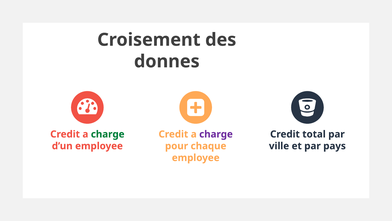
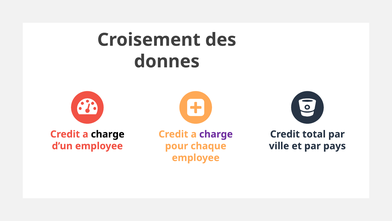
charge colour: green -> black (108, 134)
